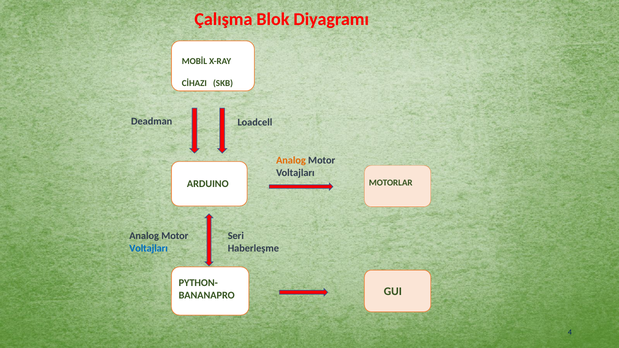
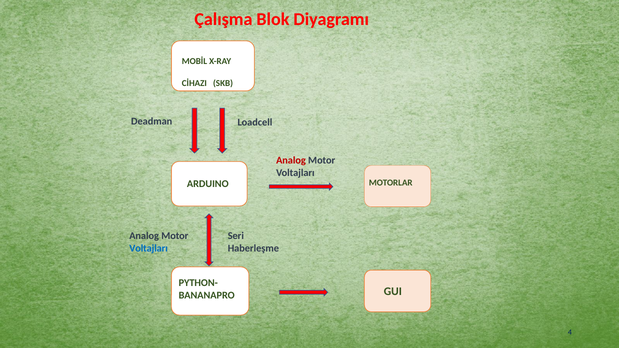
Analog colour: orange -> red (291, 161)
